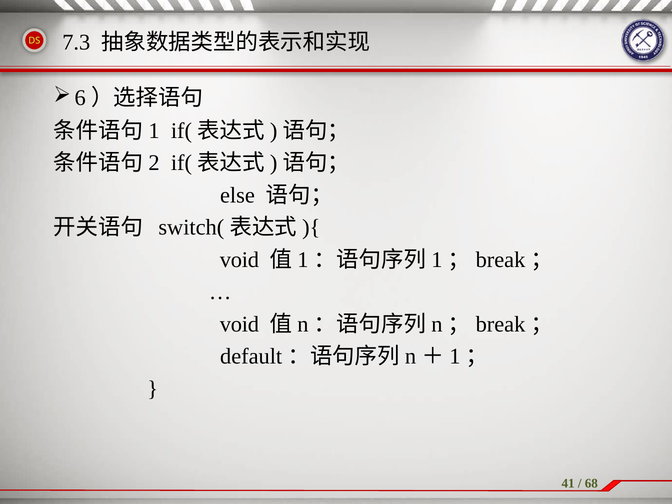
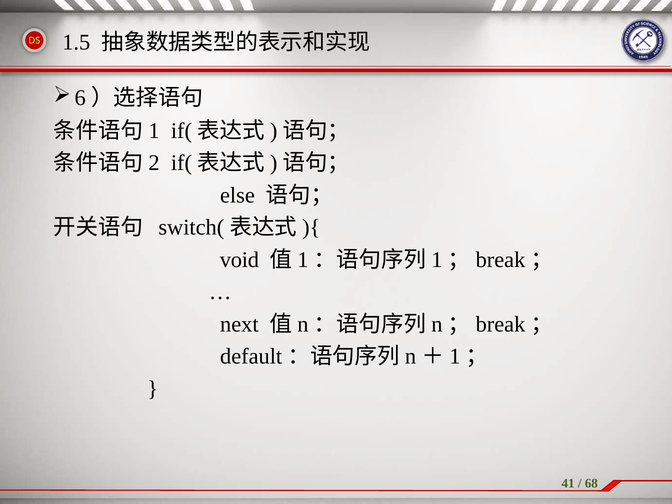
7.3: 7.3 -> 1.5 (76, 42)
void: void -> next (239, 324)
